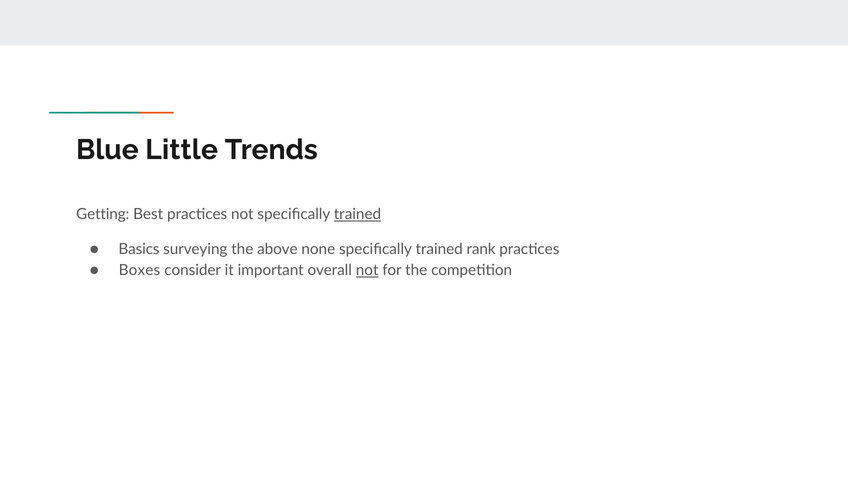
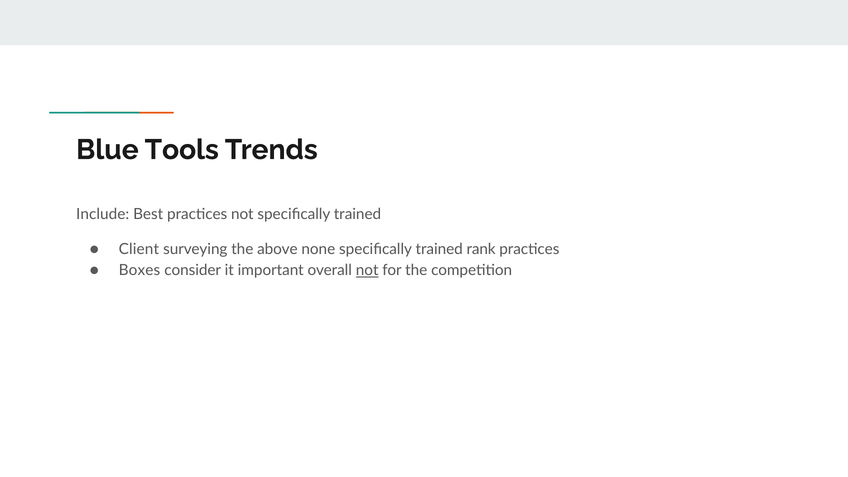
Little: Little -> Tools (182, 150)
Getting: Getting -> Include (103, 214)
trained underline: present -> none (357, 214)
Basics: Basics -> Client (139, 249)
